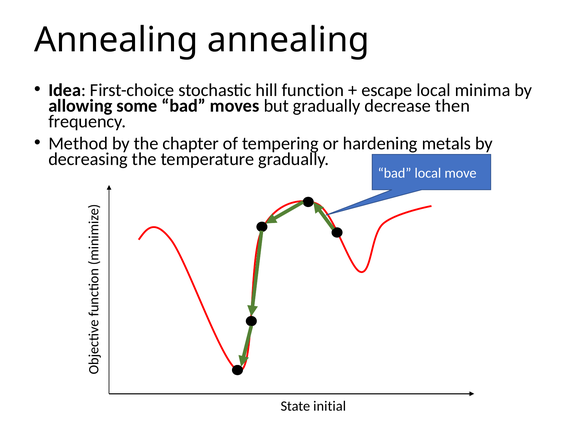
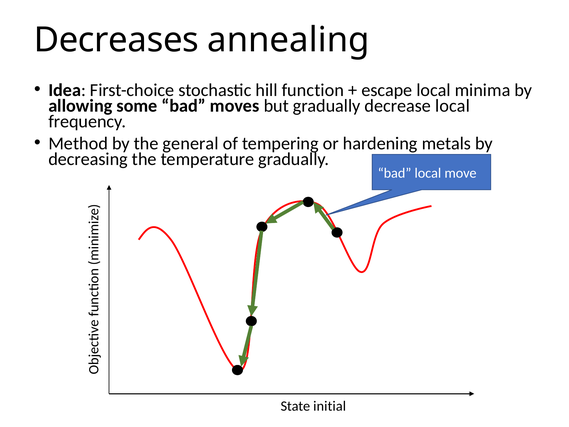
Annealing: Annealing -> Decreases (116, 40)
decrease then: then -> local (453, 106)
chapter: chapter -> general (191, 143)
